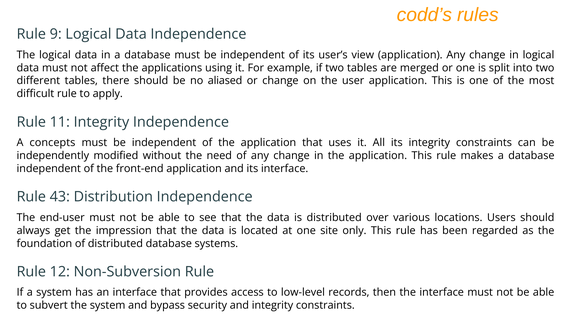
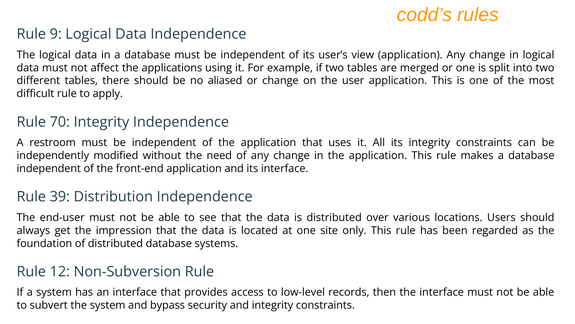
11: 11 -> 70 (60, 122)
concepts: concepts -> restroom (53, 142)
43: 43 -> 39 (60, 197)
